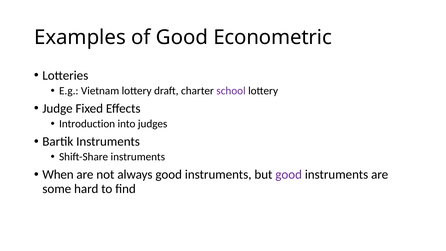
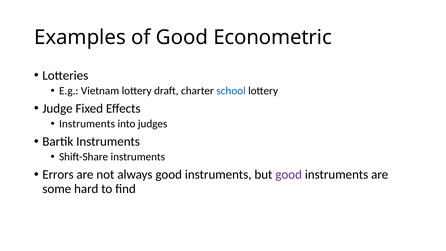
school colour: purple -> blue (231, 91)
Introduction: Introduction -> Instruments (87, 124)
When: When -> Errors (58, 175)
